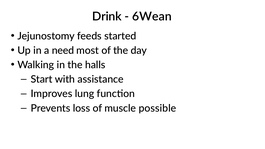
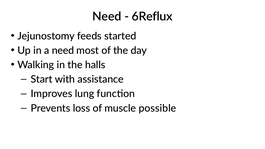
Drink: Drink -> Need (107, 16)
6Wean: 6Wean -> 6Reflux (152, 16)
